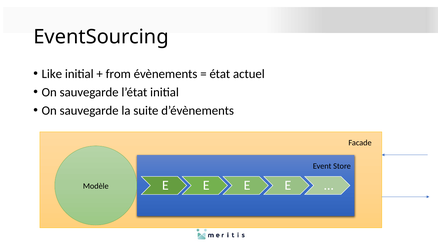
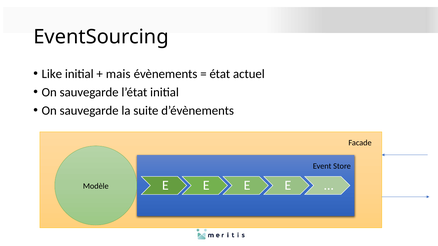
from: from -> mais (118, 74)
